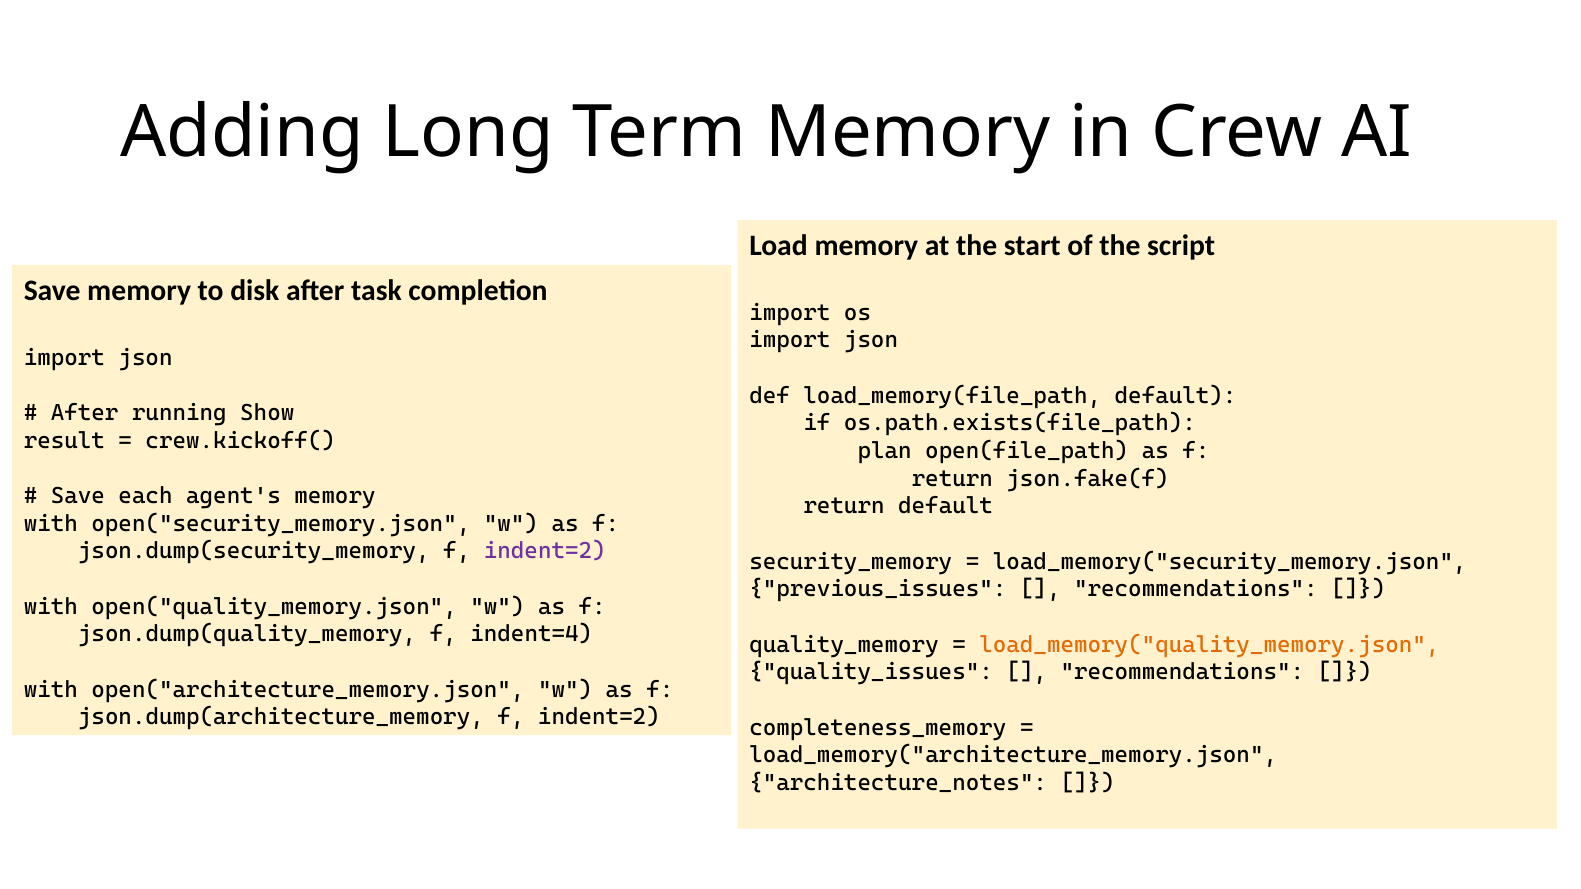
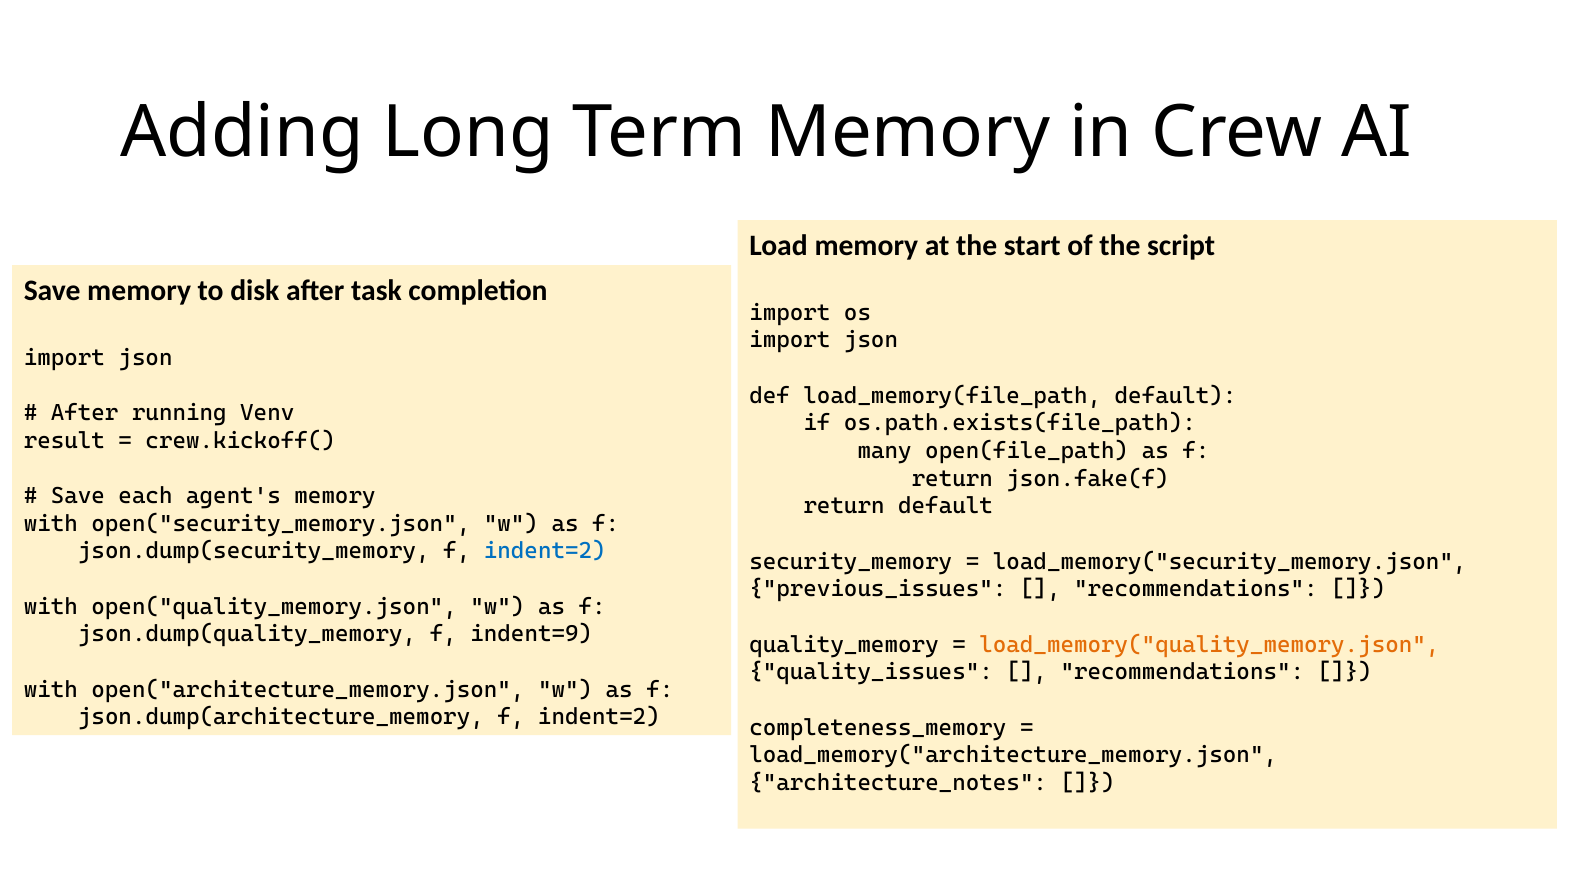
Show: Show -> Venv (267, 413)
plan: plan -> many (885, 451)
indent=2 colour: purple -> blue (545, 551)
indent=4: indent=4 -> indent=9 (531, 634)
